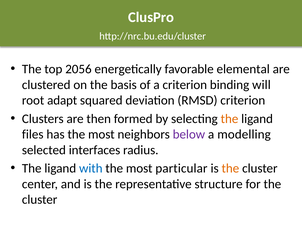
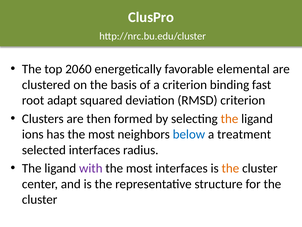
2056: 2056 -> 2060 (78, 69)
will: will -> fast (262, 85)
files: files -> ions (33, 134)
below colour: purple -> blue (189, 134)
modelling: modelling -> treatment (244, 134)
with colour: blue -> purple (91, 168)
most particular: particular -> interfaces (182, 168)
